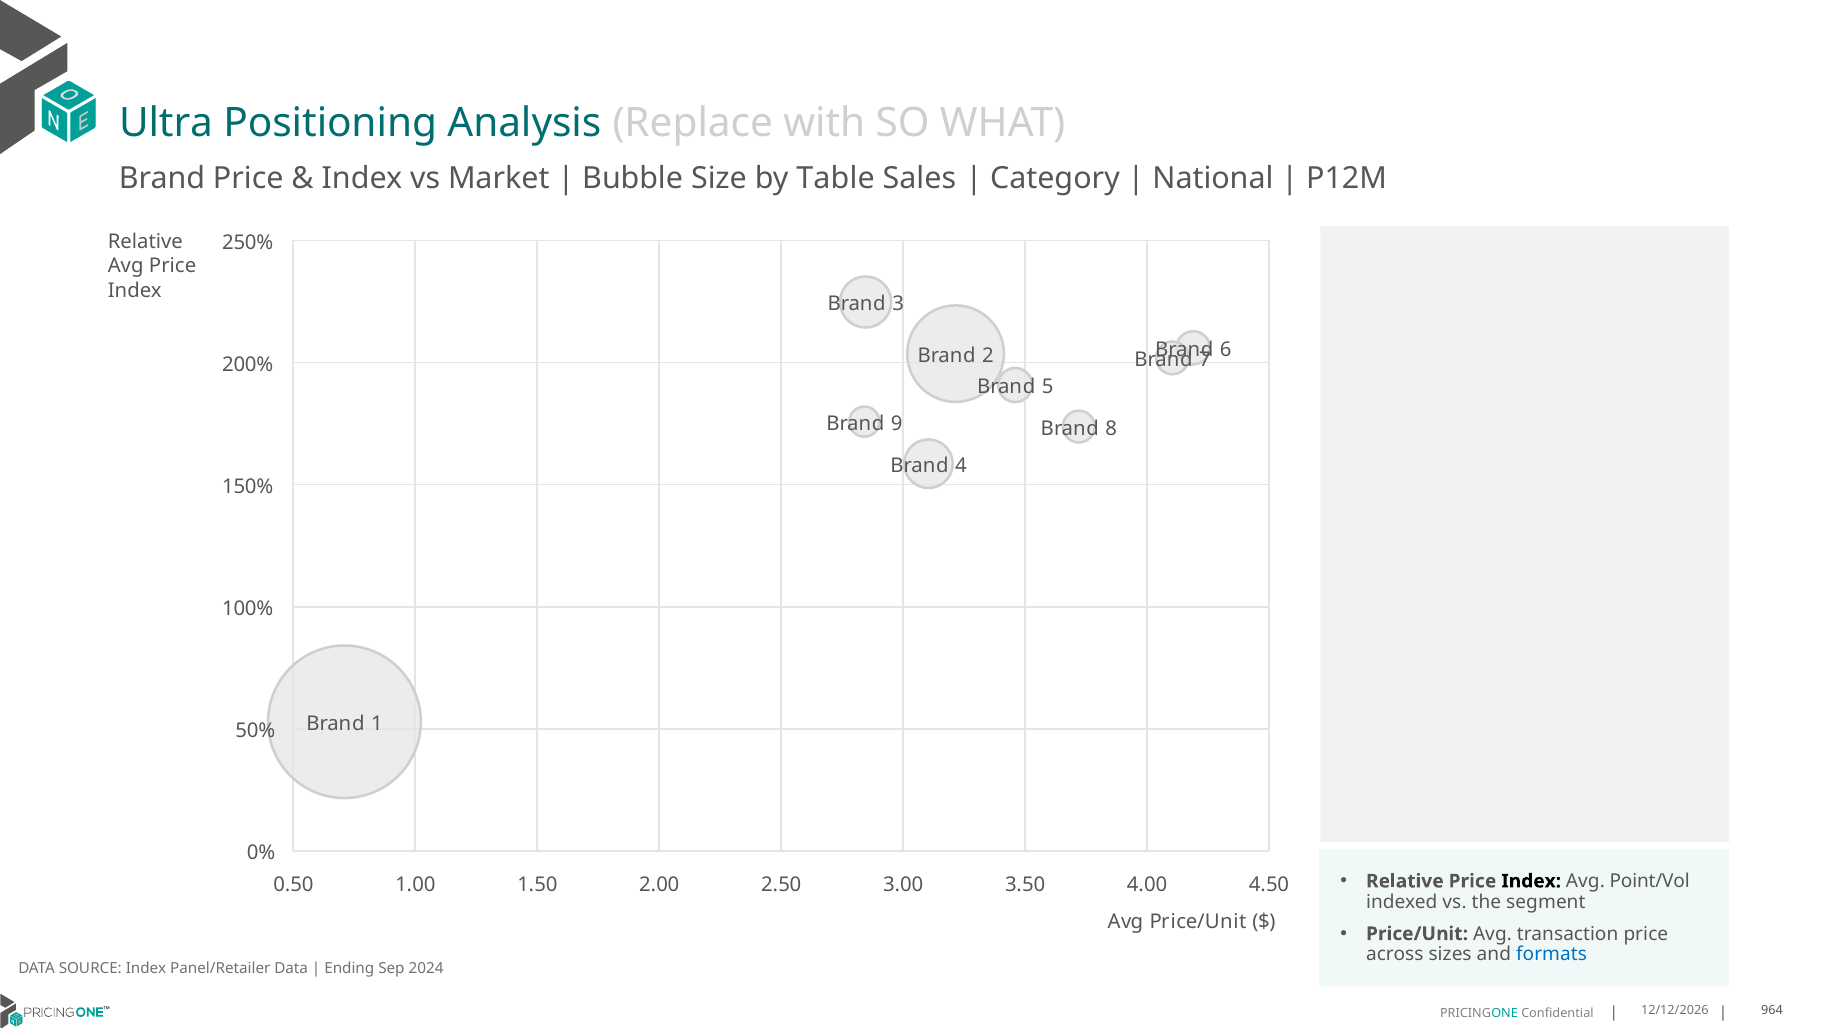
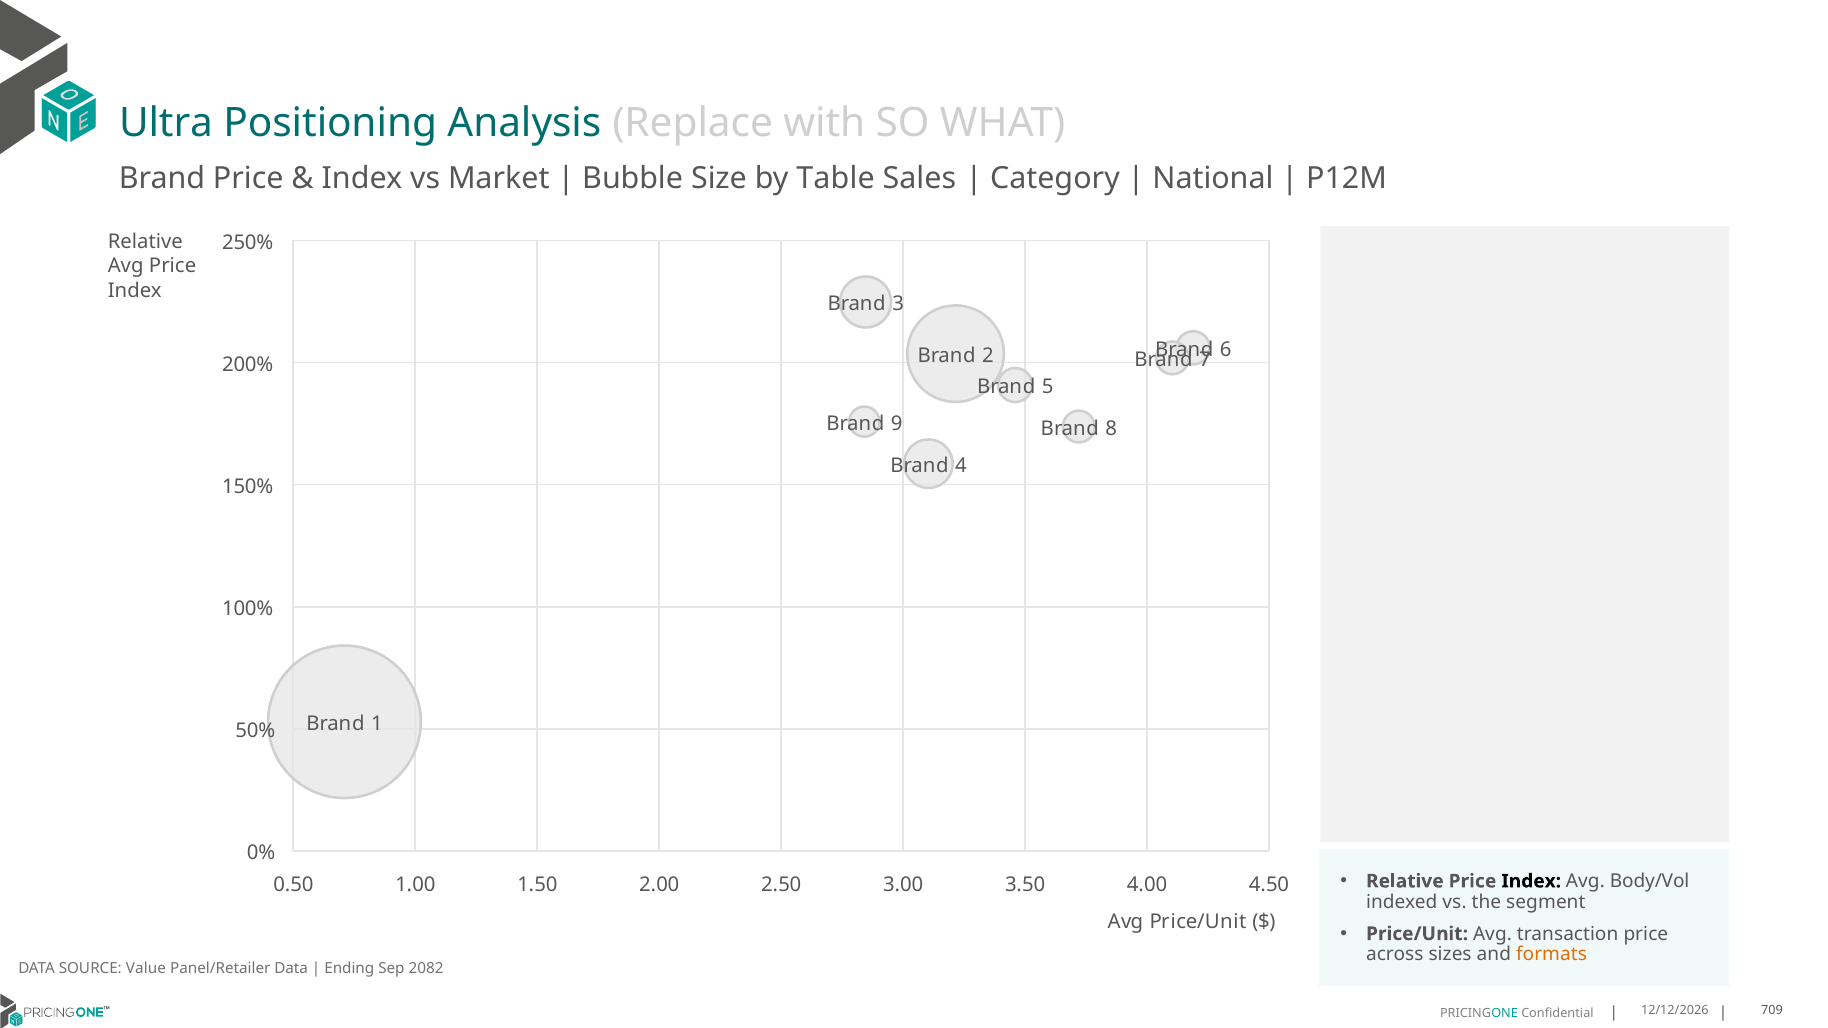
Point/Vol: Point/Vol -> Body/Vol (1650, 881)
formats colour: blue -> orange (1552, 955)
SOURCE Index: Index -> Value (146, 968)
2024: 2024 -> 2082 (426, 968)
964: 964 -> 709 (1772, 1011)
